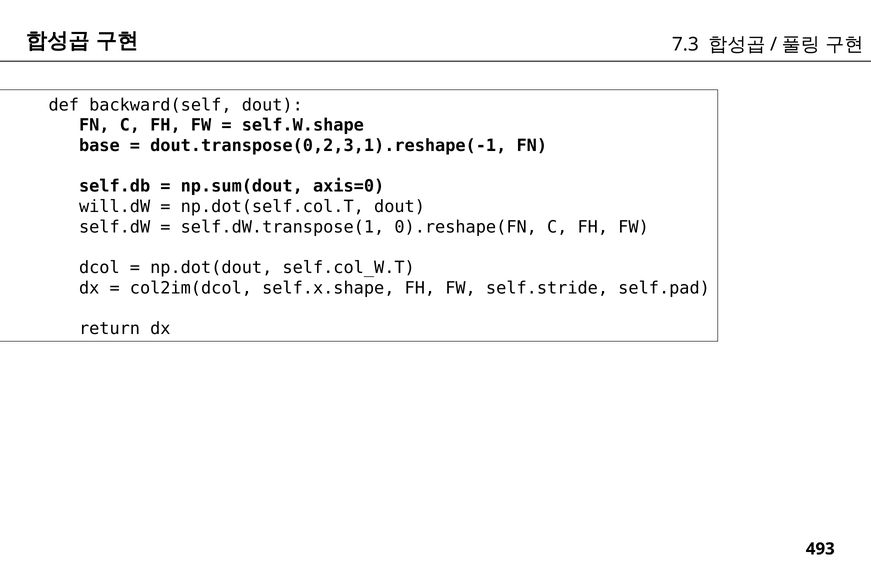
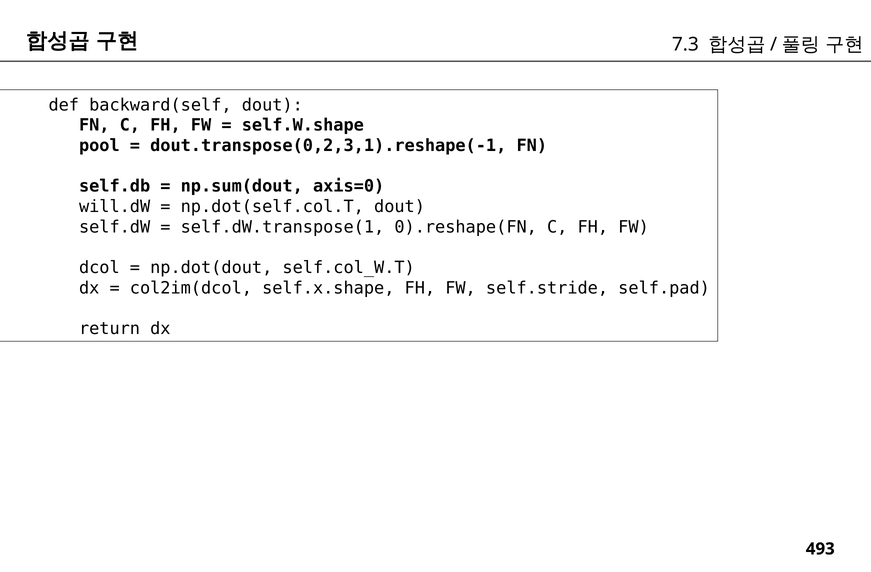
base: base -> pool (99, 146)
